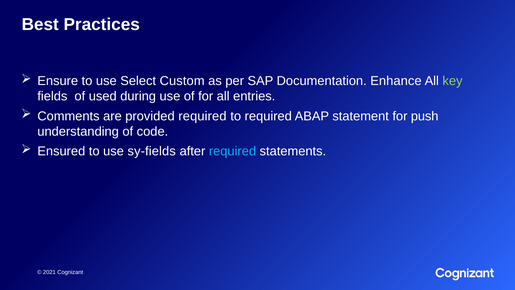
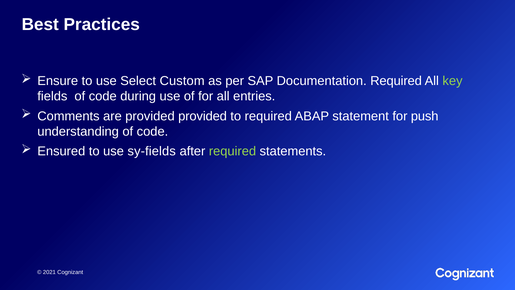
Documentation Enhance: Enhance -> Required (396, 81)
fields of used: used -> code (103, 96)
provided required: required -> provided (203, 116)
required colour: light blue -> light green (232, 151)
